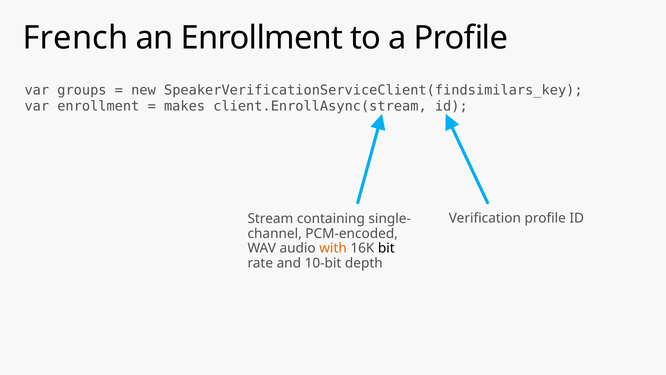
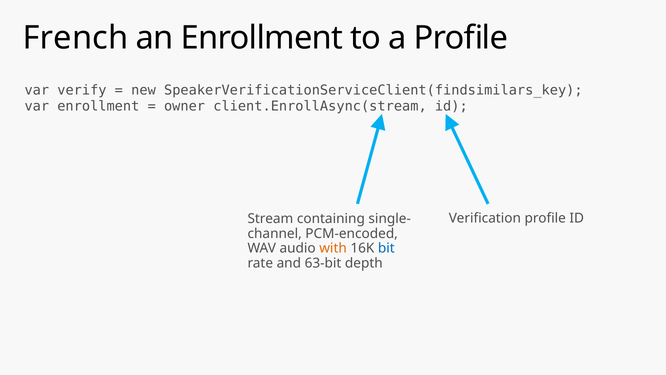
groups: groups -> verify (82, 90)
makes: makes -> owner (185, 106)
bit colour: black -> blue (386, 248)
10-bit: 10-bit -> 63-bit (323, 263)
